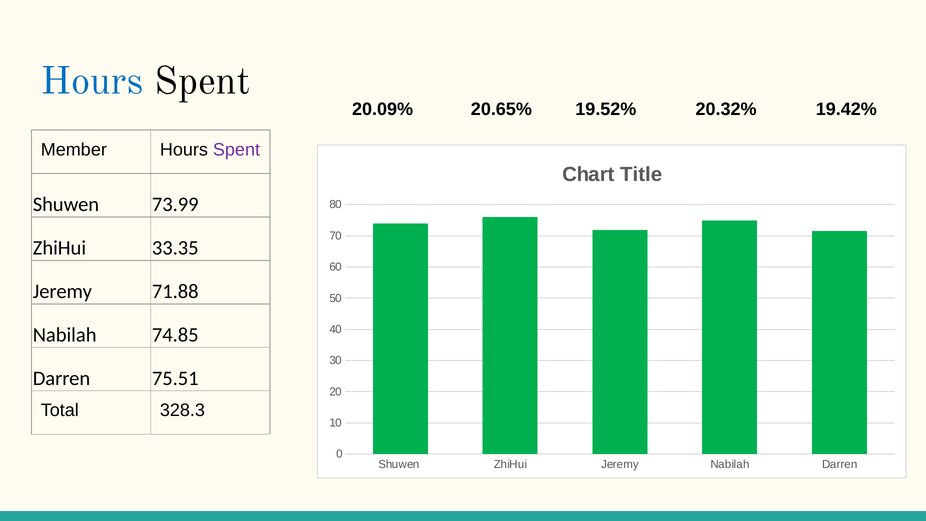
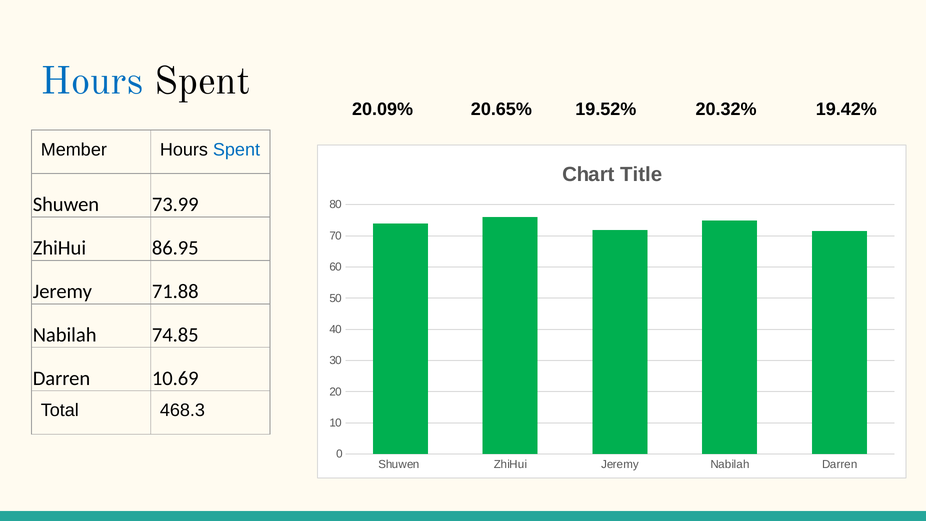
Spent colour: purple -> blue (236, 150)
33.35: 33.35 -> 86.95 (175, 248)
75.51: 75.51 -> 10.69 (175, 378)
328.3: 328.3 -> 468.3 (182, 410)
